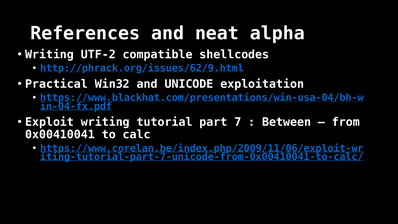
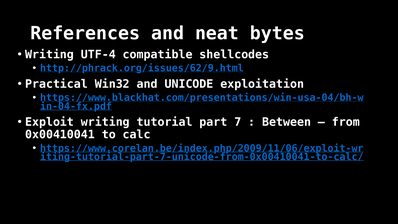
alpha: alpha -> bytes (277, 33)
UTF-2: UTF-2 -> UTF-4 (98, 54)
